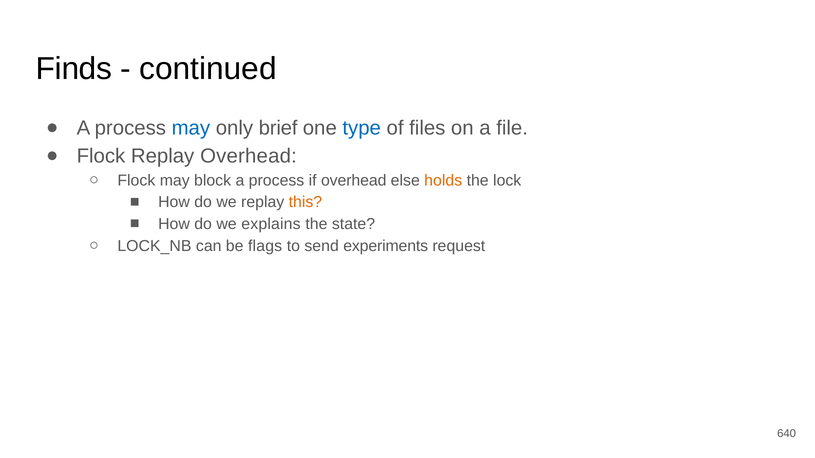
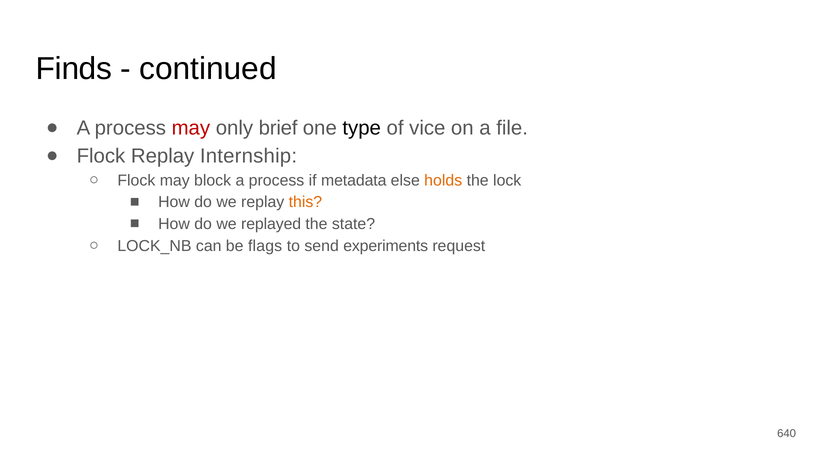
may colour: blue -> red (191, 128)
type colour: blue -> black (362, 128)
files: files -> vice (427, 128)
Replay Overhead: Overhead -> Internship (248, 156)
if overhead: overhead -> metadata (354, 181)
explains: explains -> replayed (271, 224)
